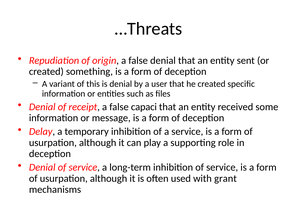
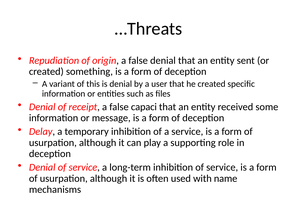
grant: grant -> name (226, 178)
